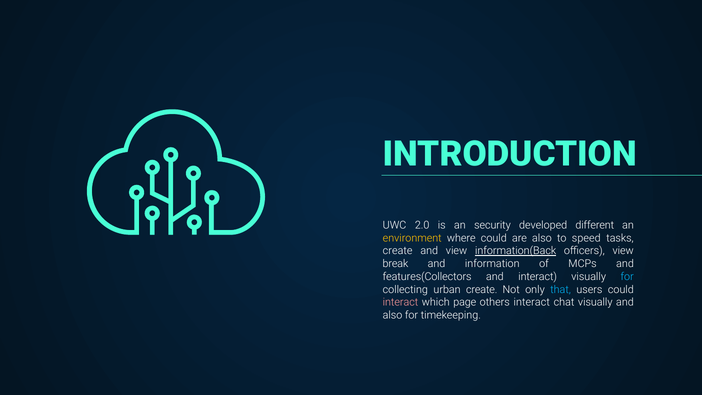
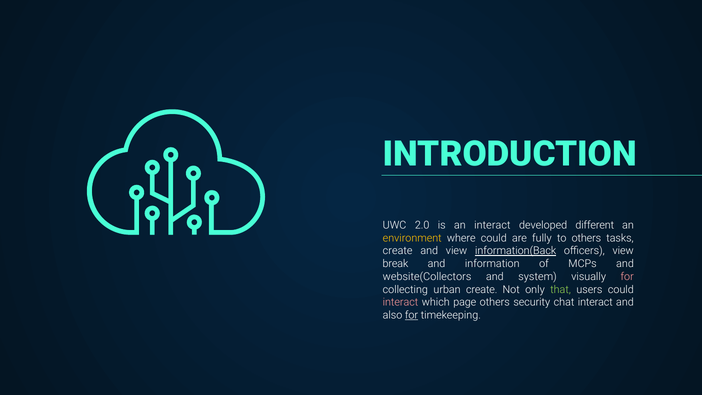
an security: security -> interact (492, 225)
are also: also -> fully (542, 238)
to speed: speed -> others (586, 238)
features(Collectors: features(Collectors -> website(Collectors (427, 277)
and interact: interact -> system (538, 277)
for colour: light blue -> pink (627, 277)
that colour: light blue -> light green (561, 289)
others interact: interact -> security (532, 302)
chat visually: visually -> interact (595, 302)
for underline: none -> present (412, 315)
